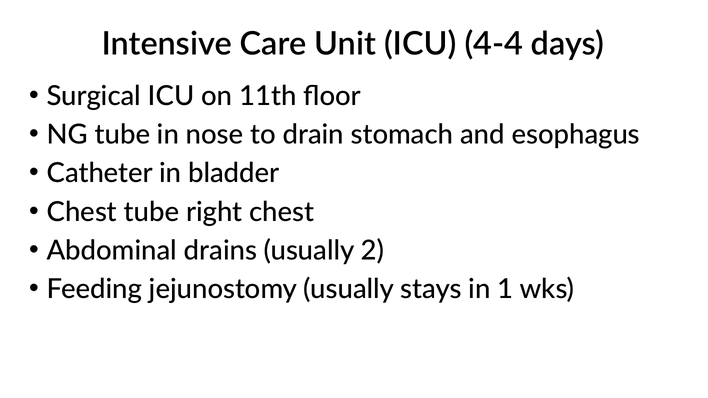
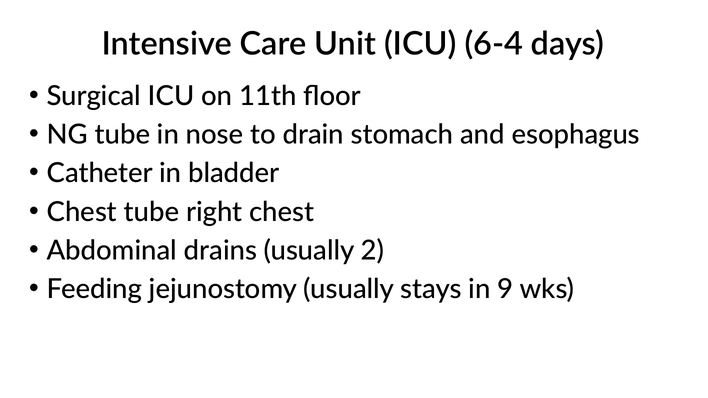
4-4: 4-4 -> 6-4 (494, 44)
1: 1 -> 9 (505, 289)
